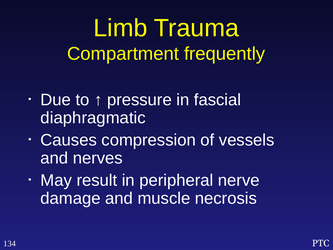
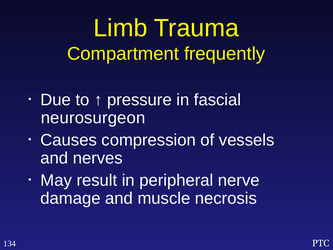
diaphragmatic: diaphragmatic -> neurosurgeon (93, 118)
